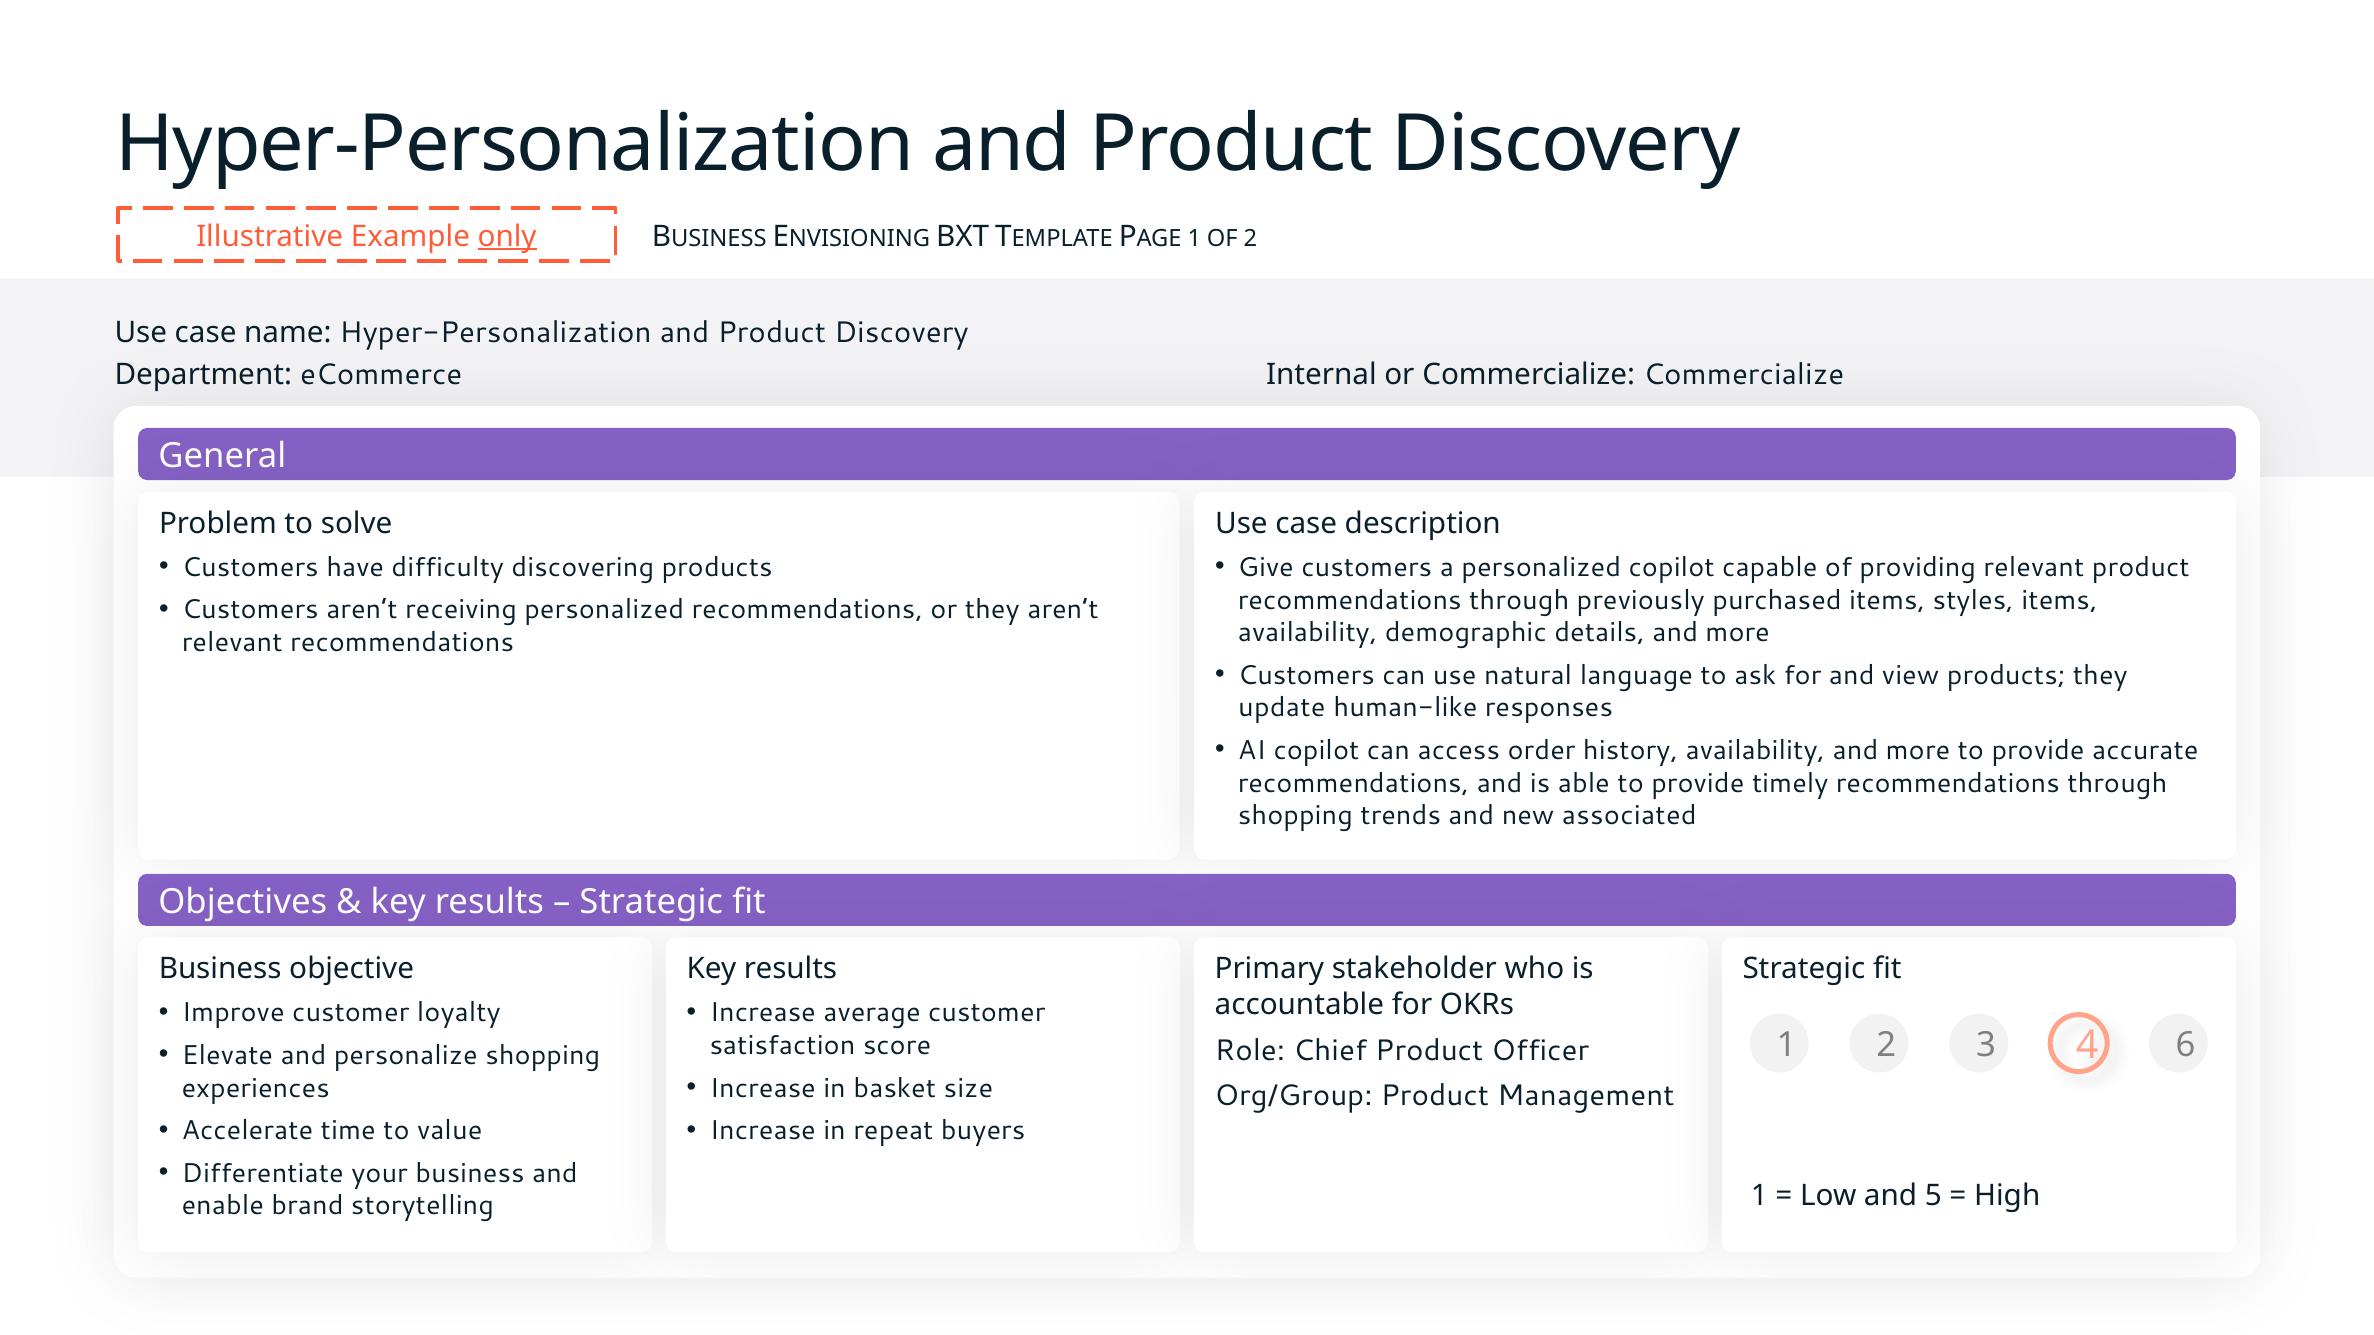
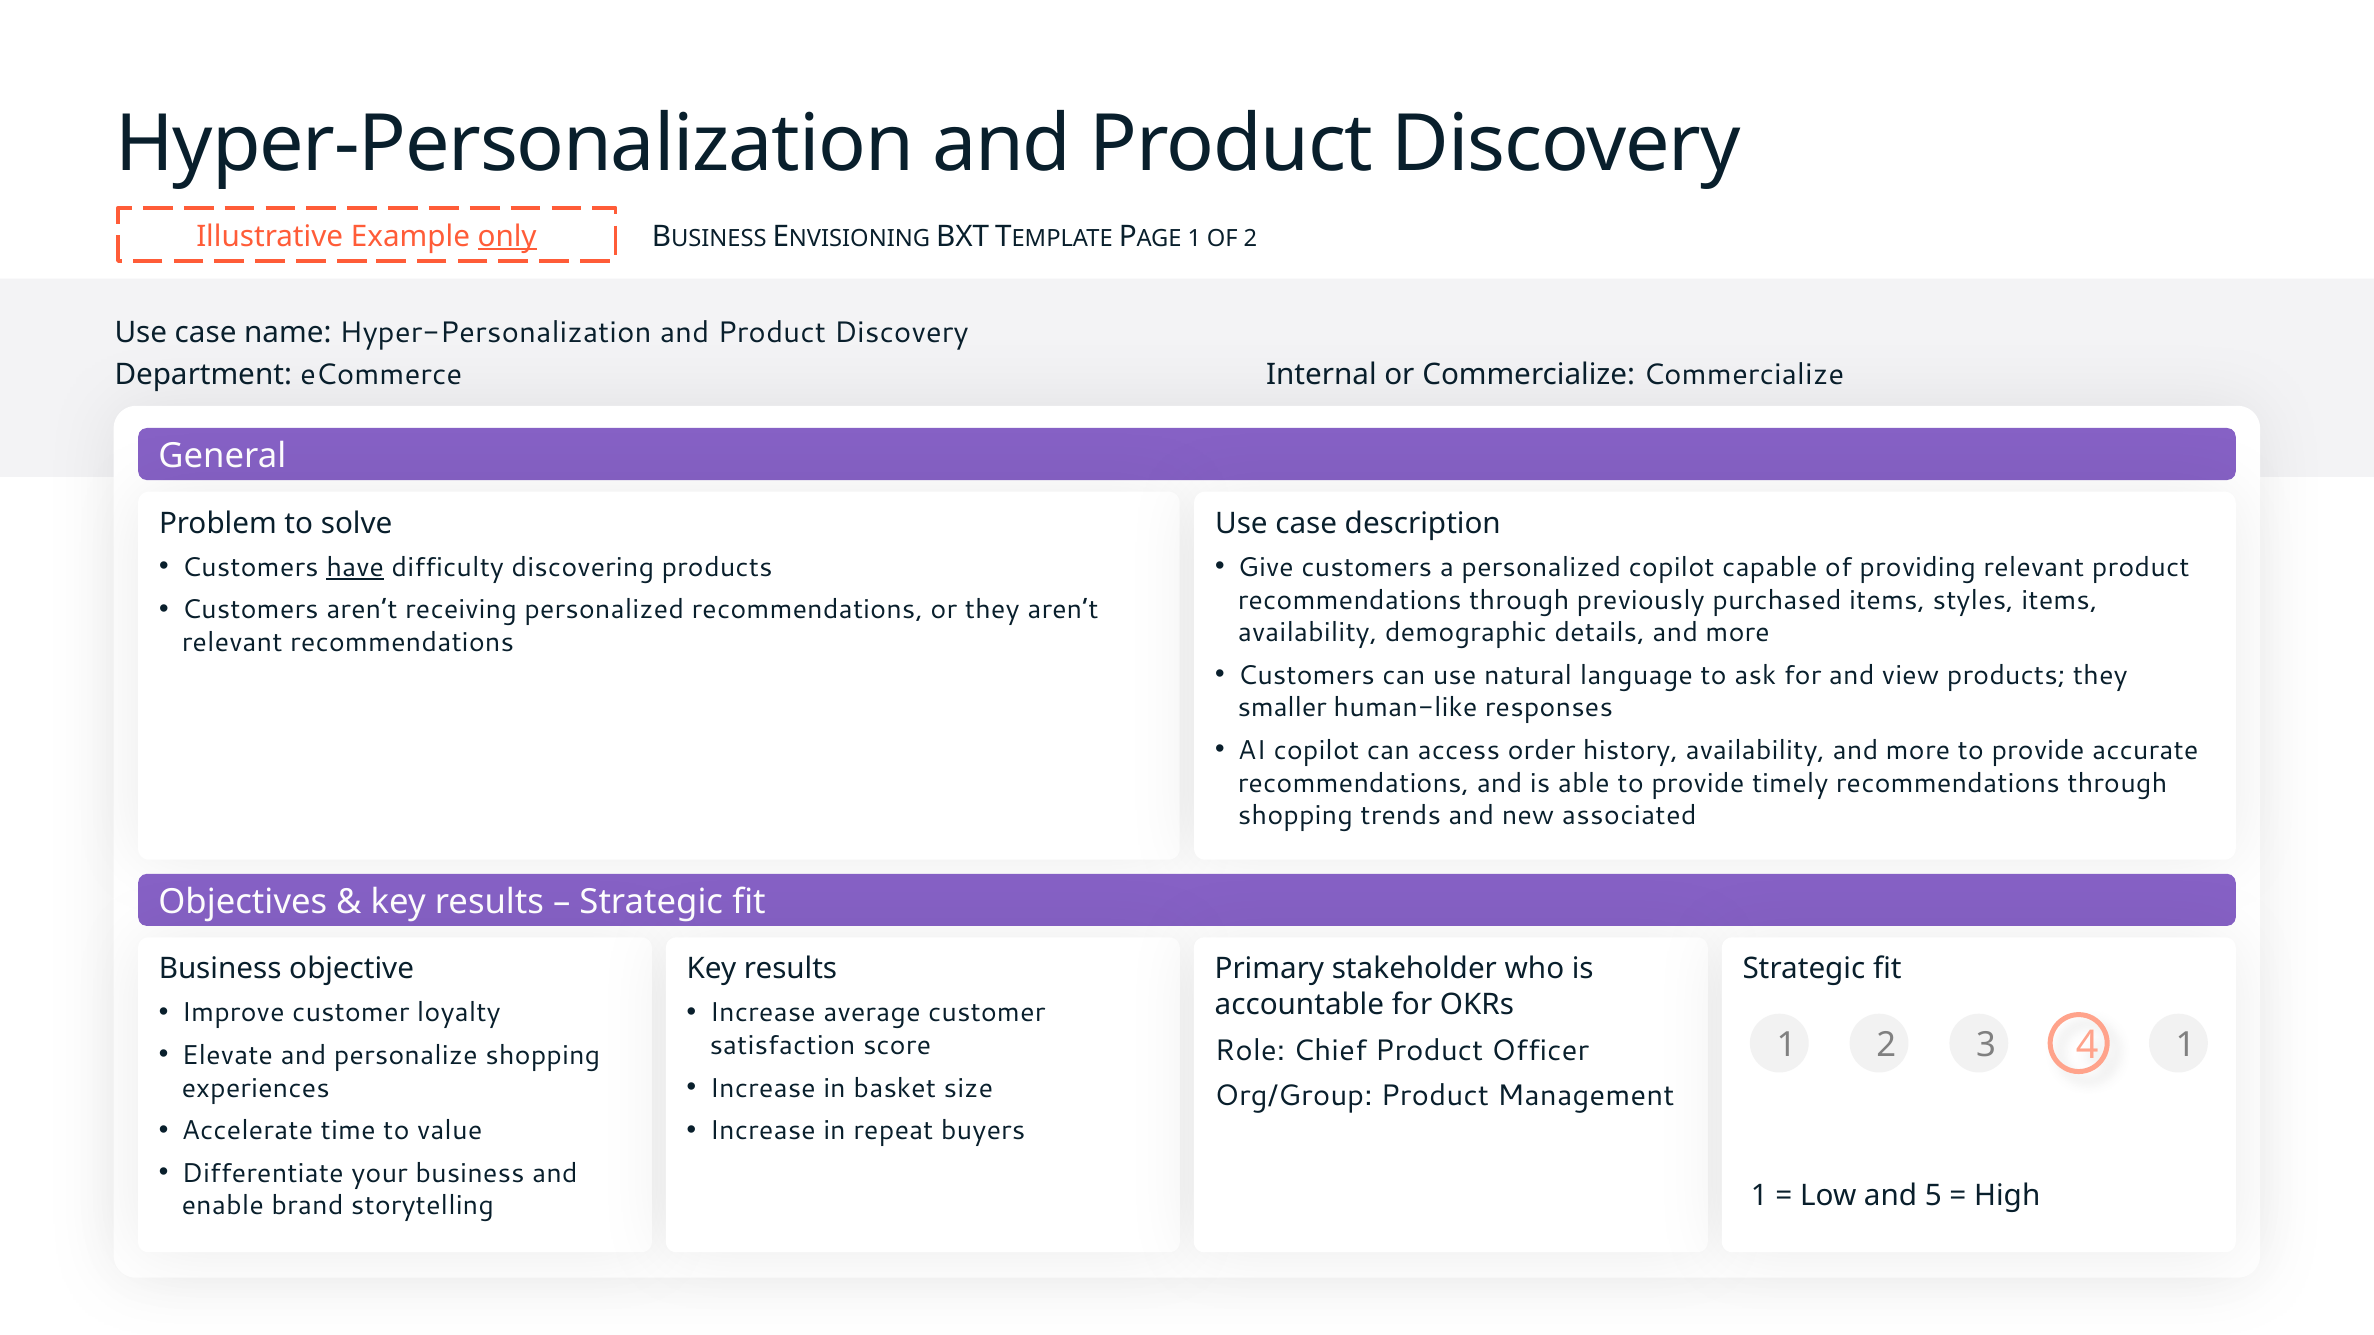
have underline: none -> present (355, 568)
update: update -> smaller (1282, 708)
4 6: 6 -> 1 (2186, 1046)
